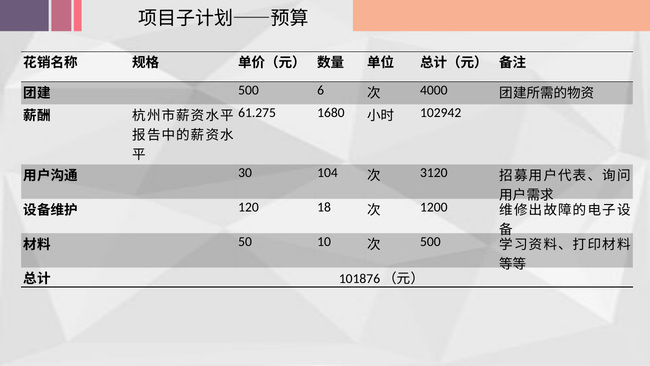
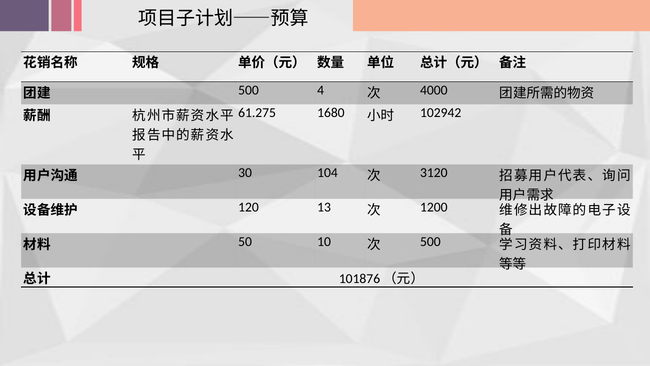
6: 6 -> 4 (321, 90)
18: 18 -> 13 (324, 207)
